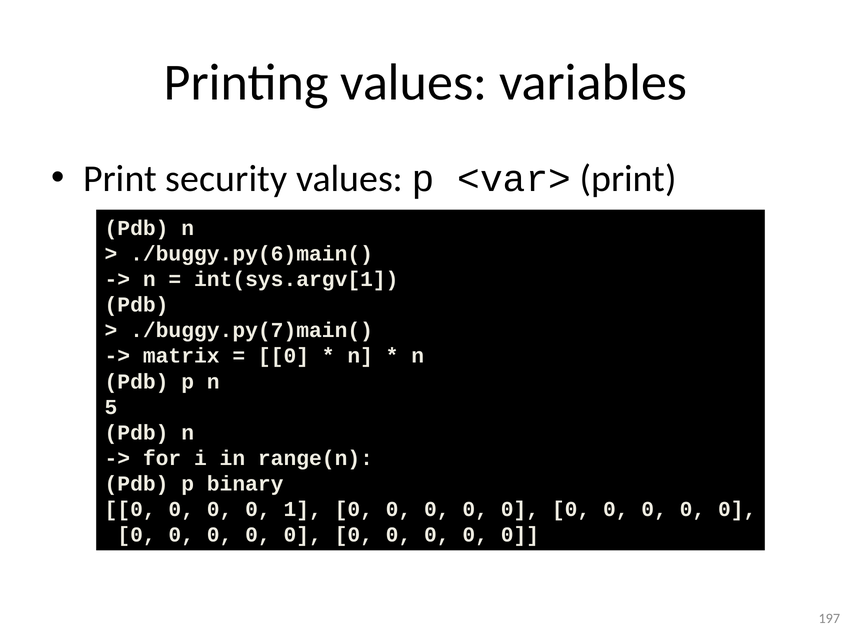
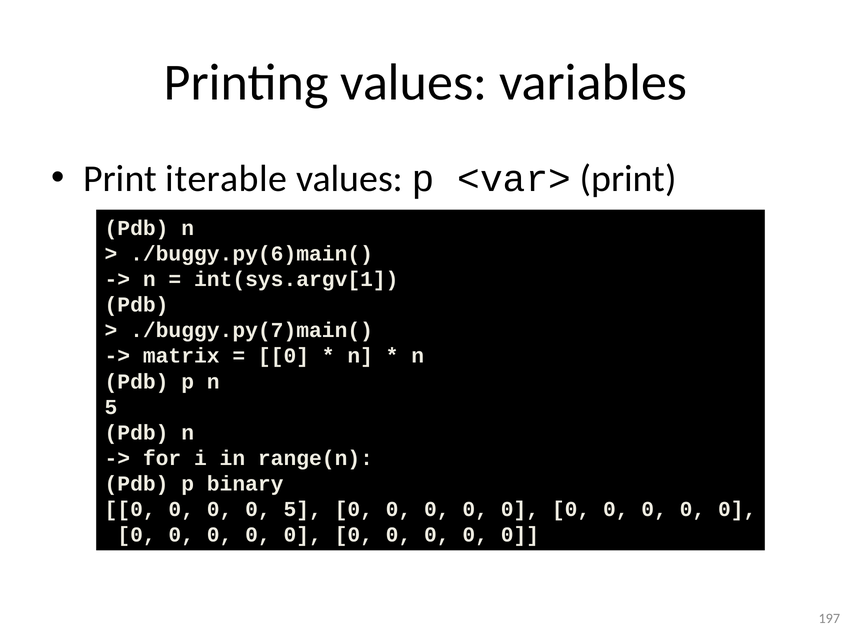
security: security -> iterable (226, 179)
0 1: 1 -> 5 (303, 509)
